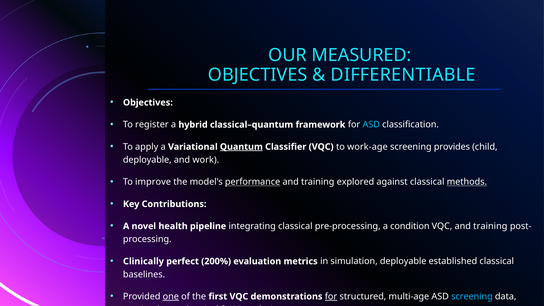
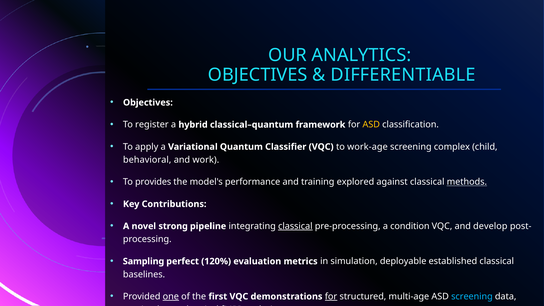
MEASURED: MEASURED -> ANALYTICS (361, 55)
ASD colour: light blue -> yellow (371, 125)
Quantum underline: present -> none (241, 147)
provides: provides -> complex (452, 147)
deployable: deployable -> behavioral (147, 160)
improve: improve -> provides (153, 182)
performance underline: present -> none (253, 182)
health: health -> strong (173, 226)
classical underline: none -> present (295, 226)
VQC and training: training -> develop (490, 226)
Clinically: Clinically -> Sampling (143, 261)
200%: 200% -> 120% (216, 261)
